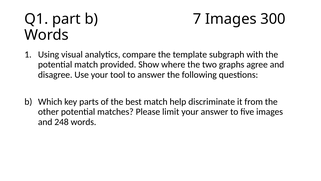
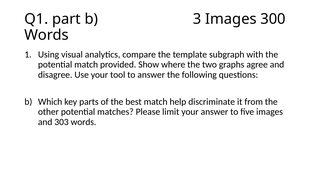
7: 7 -> 3 (197, 19)
248: 248 -> 303 (62, 122)
